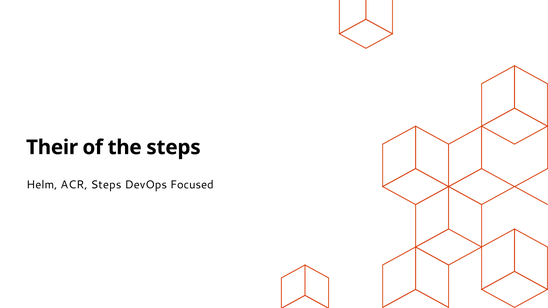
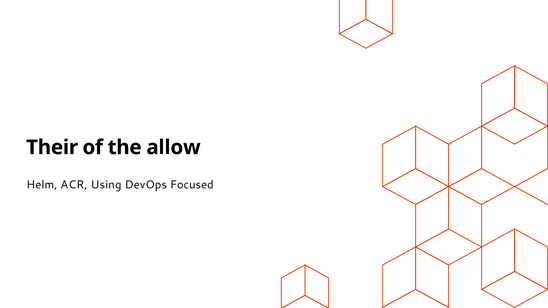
the steps: steps -> allow (174, 148)
ACR Steps: Steps -> Using (106, 185)
